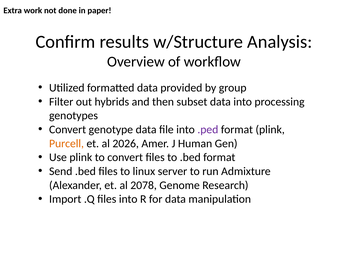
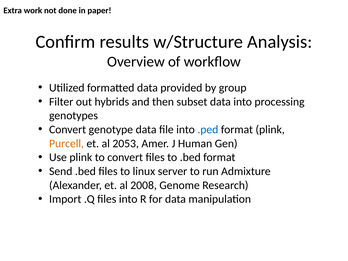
.ped colour: purple -> blue (208, 130)
2026: 2026 -> 2053 (126, 143)
2078: 2078 -> 2008 (144, 185)
